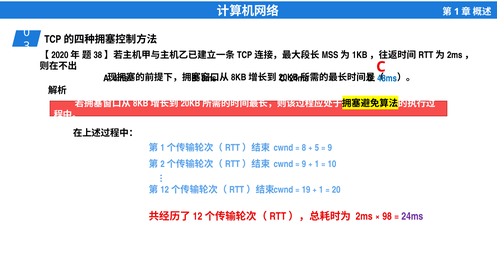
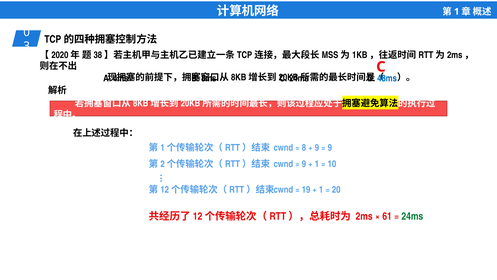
5: 5 -> 9 (317, 147)
98: 98 -> 61 (387, 216)
24ms colour: purple -> green (412, 216)
